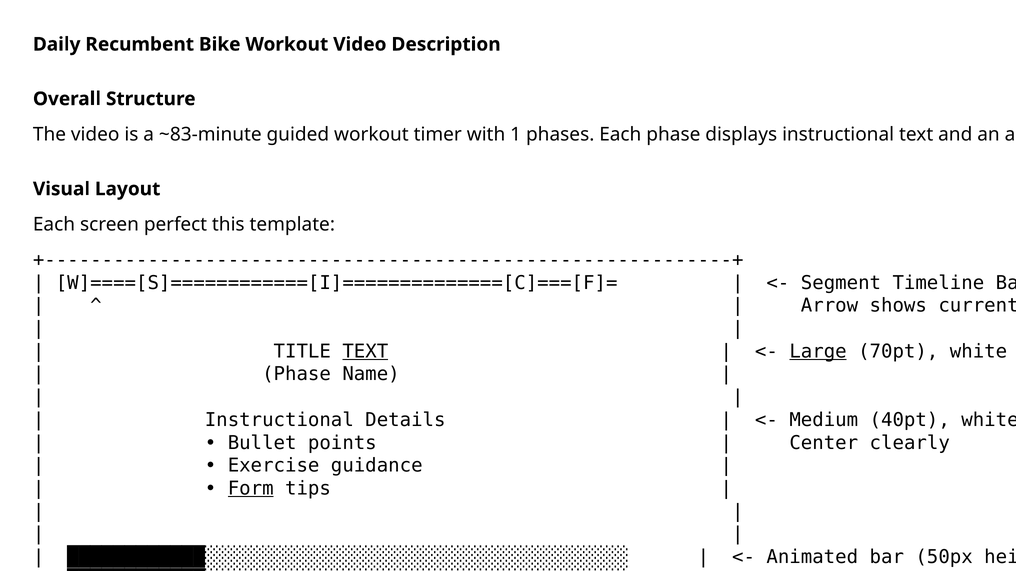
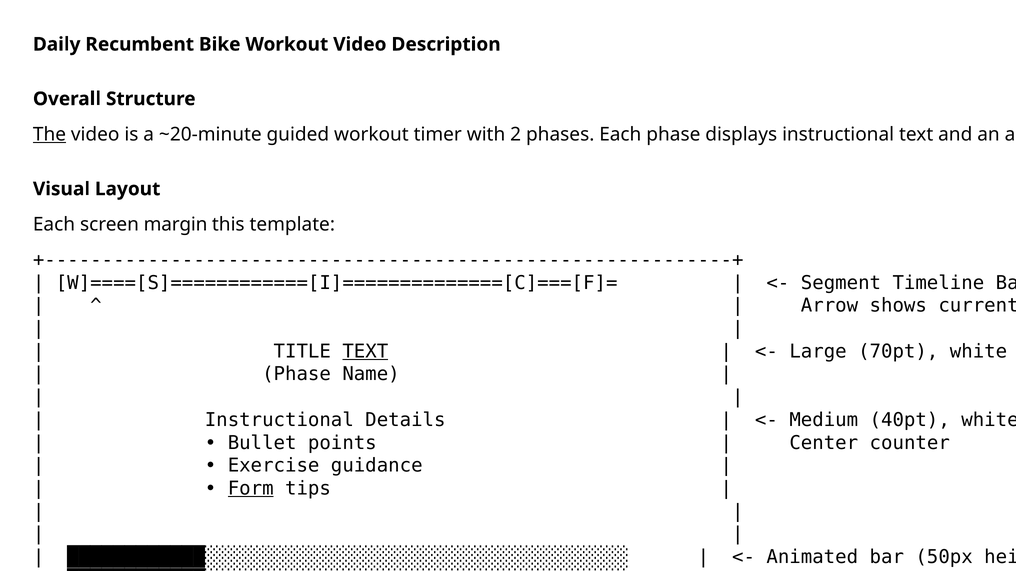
The underline: none -> present (49, 135)
~83-minute: ~83-minute -> ~20-minute (210, 135)
with 1: 1 -> 2 (516, 135)
screen perfect: perfect -> margin (176, 225)
Large underline: present -> none (818, 352)
Center clearly: clearly -> counter (910, 443)
